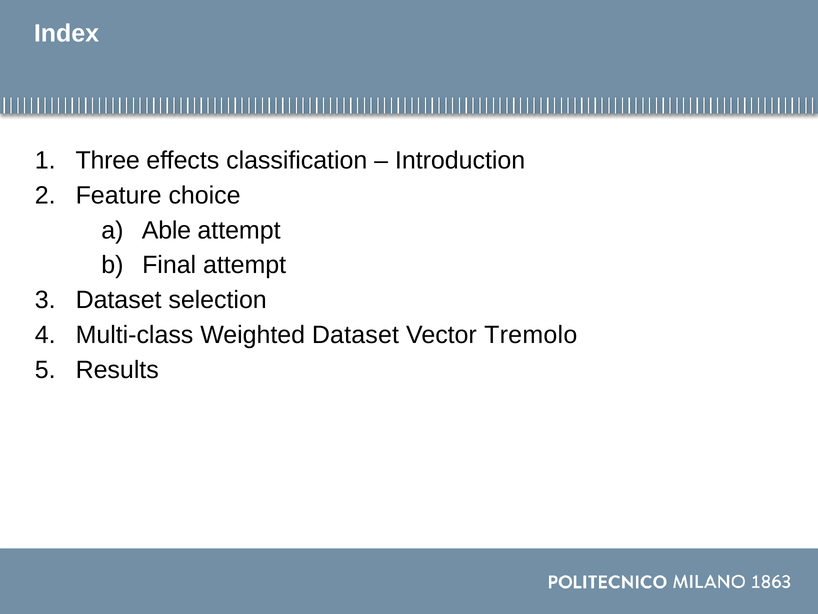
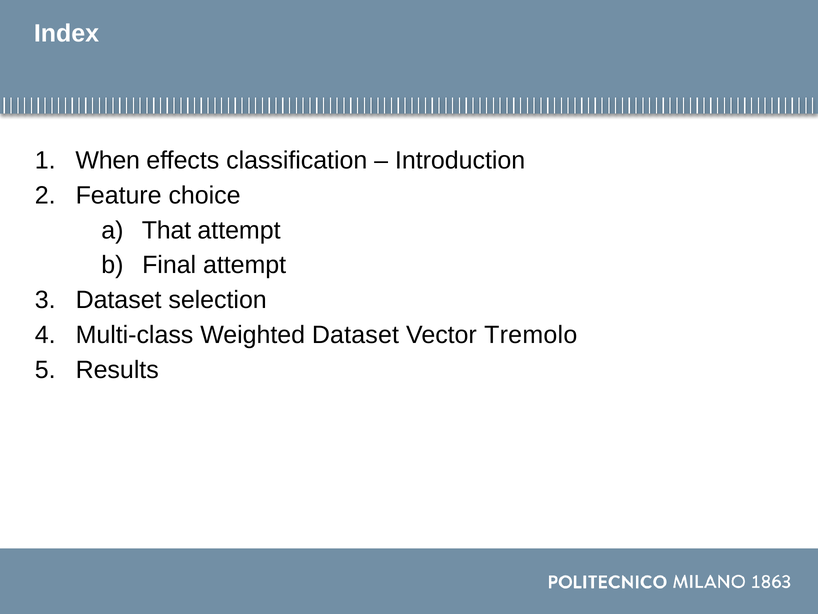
Three: Three -> When (108, 160)
Able: Able -> That (166, 230)
